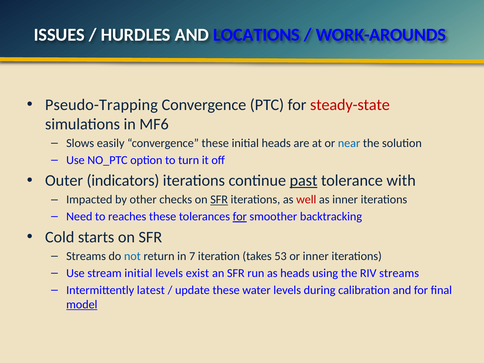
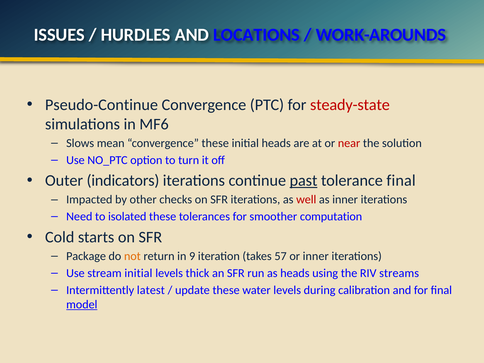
Pseudo-Trapping: Pseudo-Trapping -> Pseudo-Continue (102, 105)
easily: easily -> mean (111, 143)
near colour: blue -> red (349, 143)
tolerance with: with -> final (401, 181)
SFR underline: present -> none (219, 200)
reaches: reaches -> isolated (127, 217)
for underline: present -> none (240, 217)
backtracking: backtracking -> computation (331, 217)
Streams: Streams -> Package (86, 256)
not colour: blue -> orange (132, 256)
7: 7 -> 9 (192, 256)
53: 53 -> 57 (281, 256)
exist: exist -> thick (198, 273)
